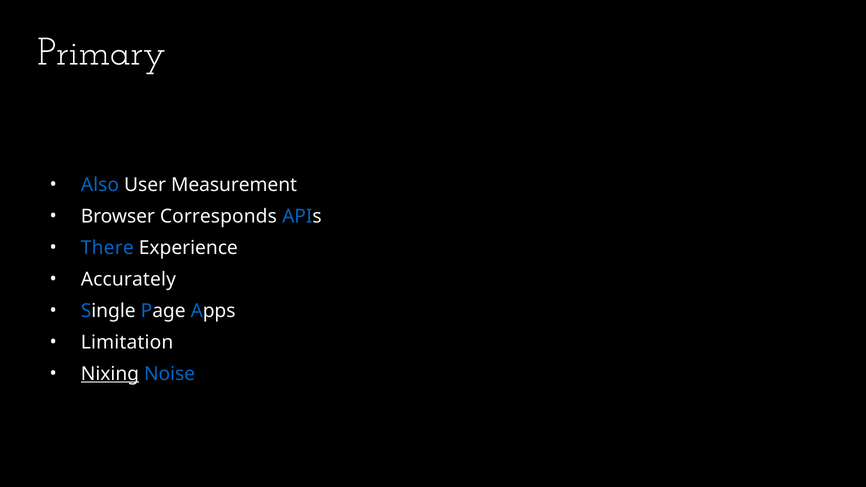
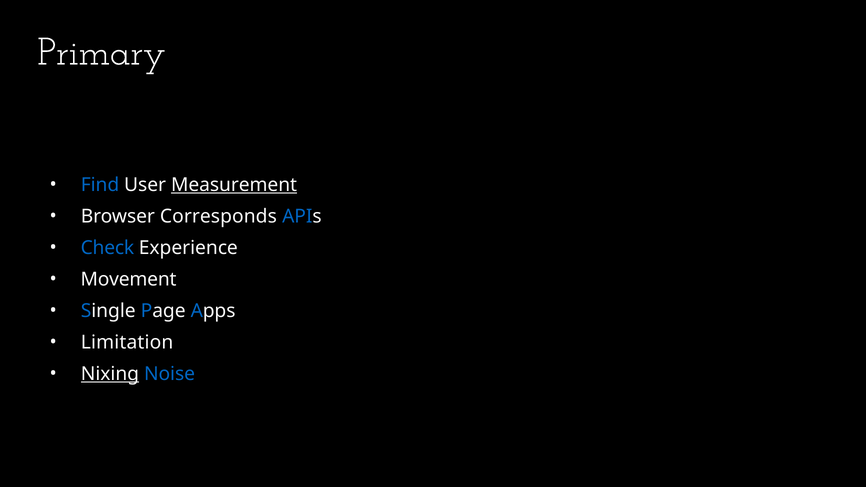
Also: Also -> Find (100, 185)
Measurement underline: none -> present (234, 185)
There: There -> Check (107, 248)
Accurately: Accurately -> Movement (129, 279)
